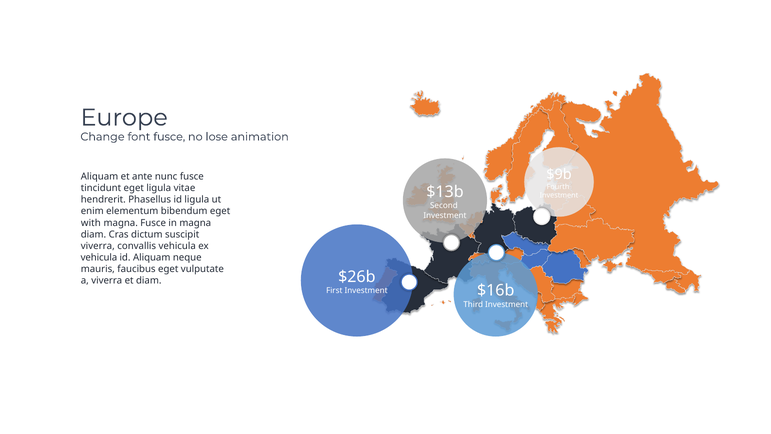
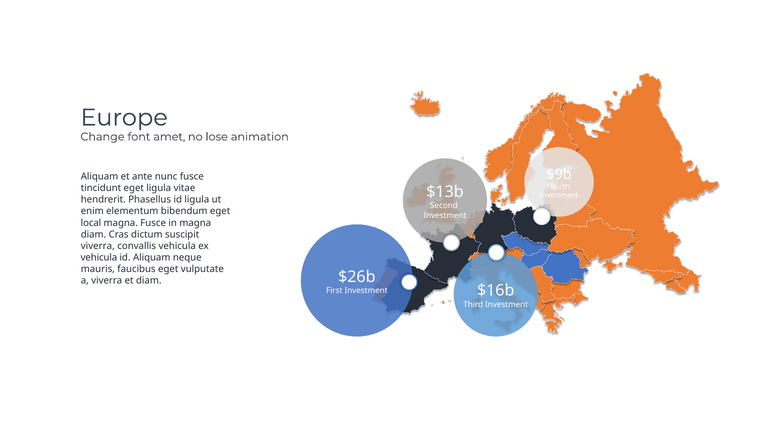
font fusce: fusce -> amet (169, 137)
with: with -> local (91, 223)
